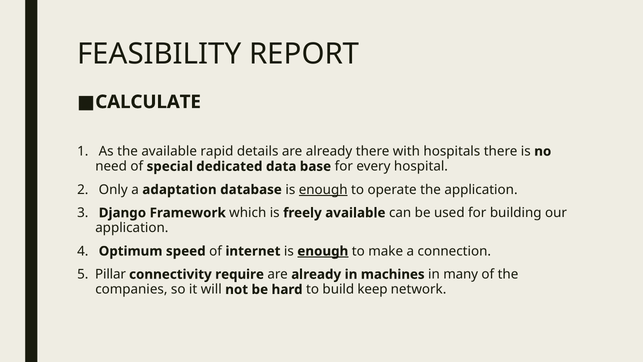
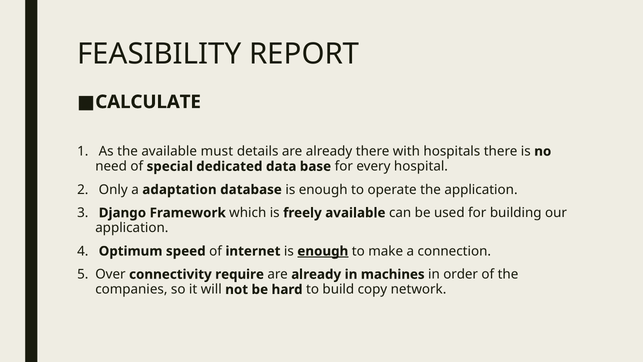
rapid: rapid -> must (217, 151)
enough underline: present -> none (323, 189)
Pillar: Pillar -> Over (110, 274)
many: many -> order (461, 274)
keep: keep -> copy (372, 289)
